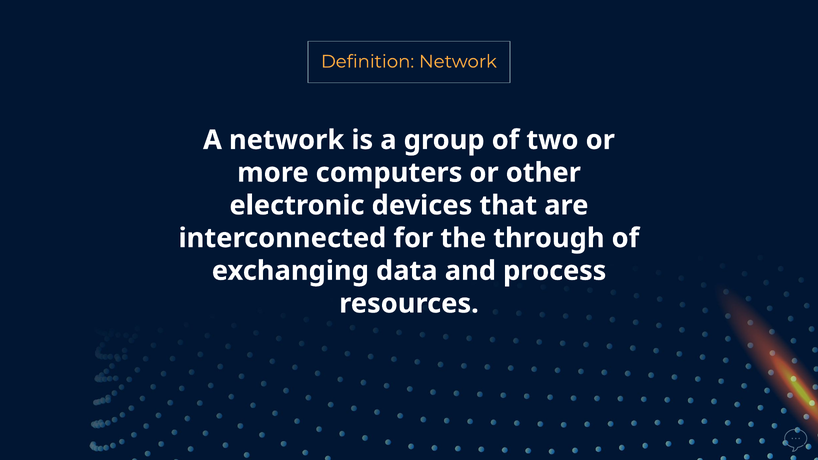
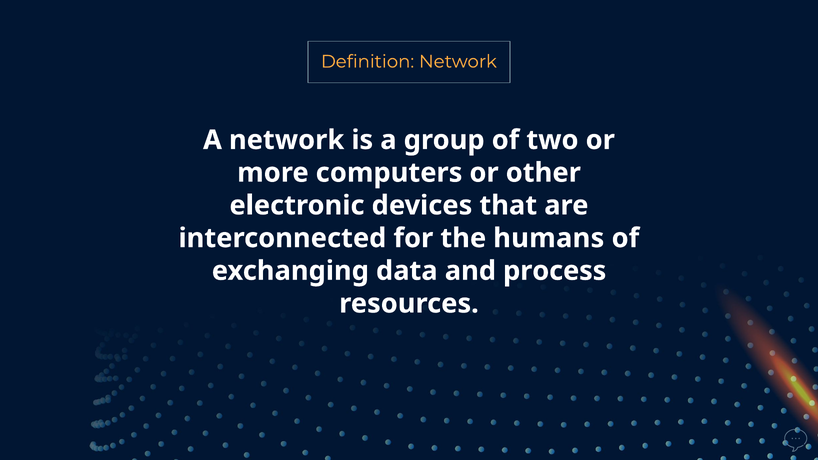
through: through -> humans (549, 238)
